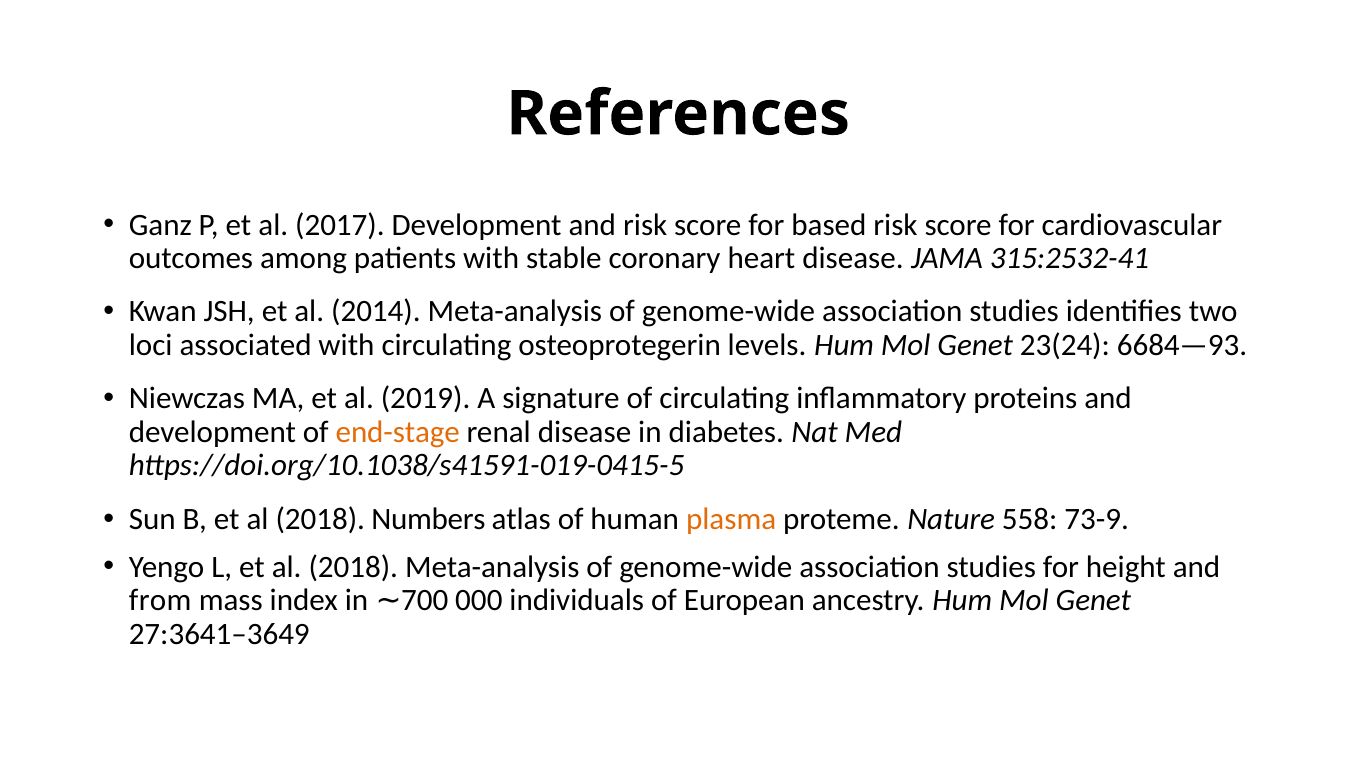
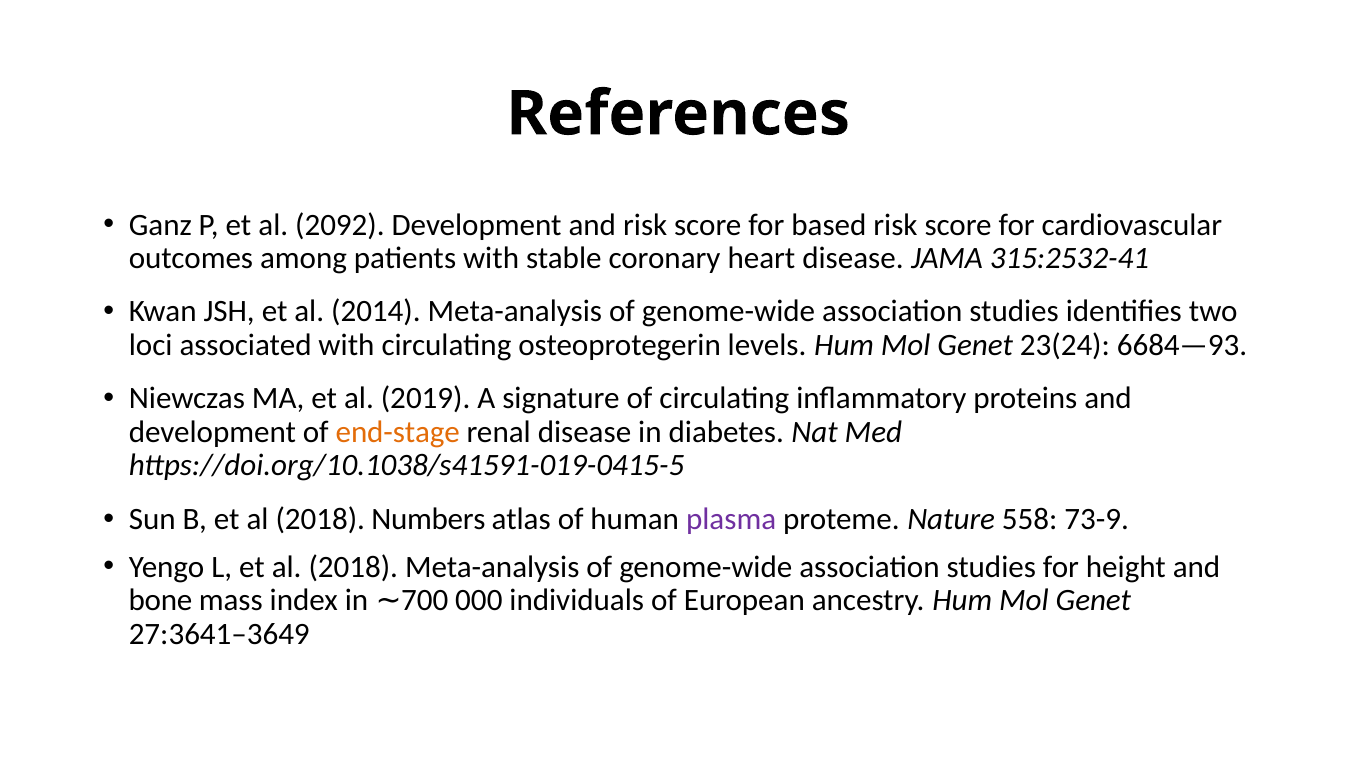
2017: 2017 -> 2092 (340, 225)
plasma colour: orange -> purple (731, 519)
from: from -> bone (160, 601)
